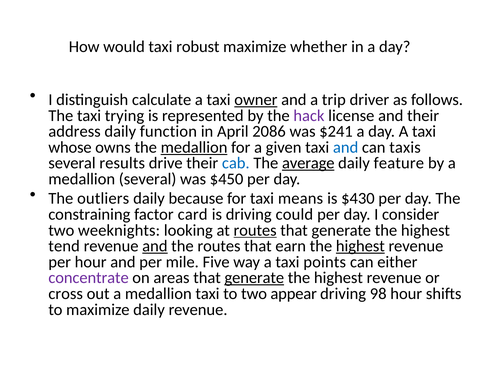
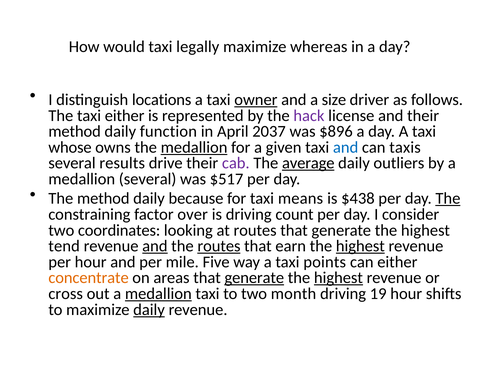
robust: robust -> legally (198, 47)
whether: whether -> whereas (319, 47)
calculate: calculate -> locations (162, 100)
trip: trip -> size (334, 100)
taxi trying: trying -> either (125, 116)
address: address -> method (75, 131)
2086: 2086 -> 2037 (269, 131)
$241: $241 -> $896 (336, 131)
cab colour: blue -> purple (236, 163)
feature: feature -> outliers (399, 163)
$450: $450 -> $517 (227, 179)
The outliers: outliers -> method (103, 198)
$430: $430 -> $438 (358, 198)
The underline: none -> present (448, 198)
card: card -> over (193, 214)
could: could -> count (295, 214)
weeknights: weeknights -> coordinates (119, 230)
routes underline: present -> none (255, 230)
routes underline: none -> present (219, 246)
concentrate colour: purple -> orange (89, 278)
highest underline: none -> present (338, 278)
medallion underline: none -> present (158, 294)
appear: appear -> month (294, 294)
98: 98 -> 19 (378, 294)
daily underline: none -> present (149, 310)
